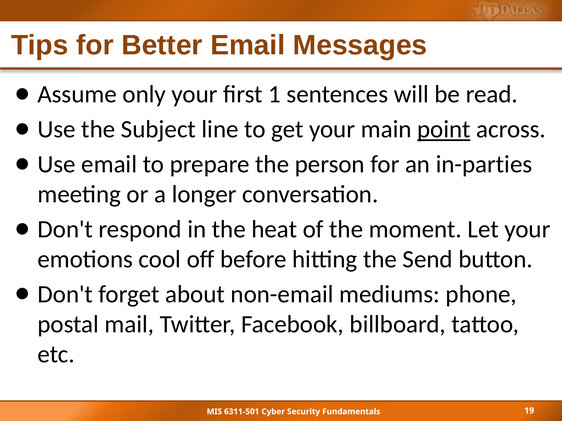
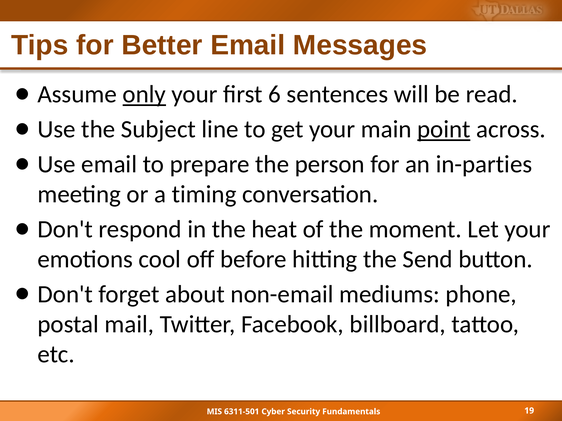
only underline: none -> present (144, 95)
1: 1 -> 6 (275, 95)
longer: longer -> timing (204, 195)
